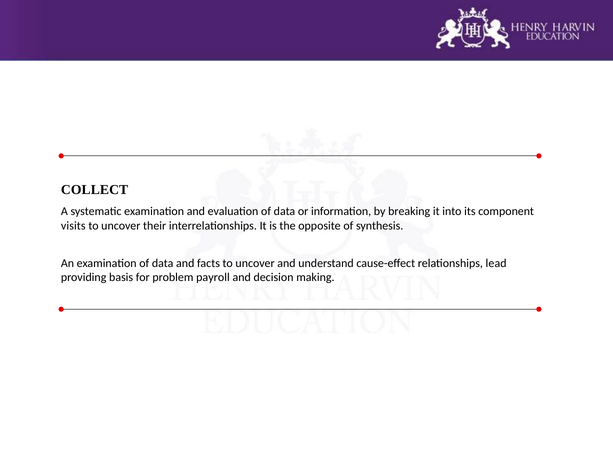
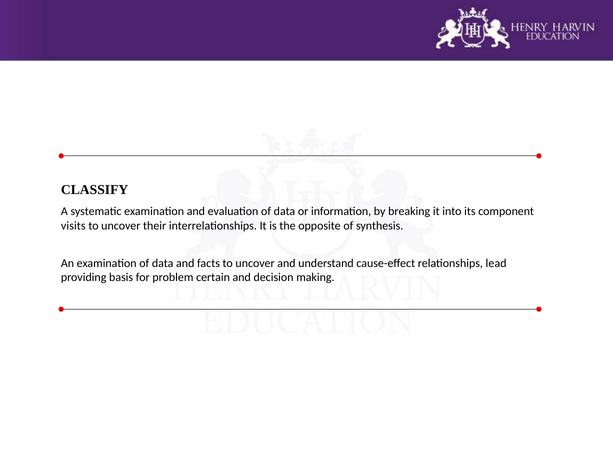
COLLECT: COLLECT -> CLASSIFY (95, 190)
payroll: payroll -> certain (213, 277)
